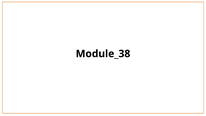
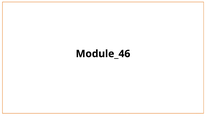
Module_38: Module_38 -> Module_46 (103, 54)
